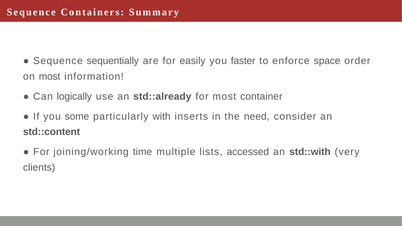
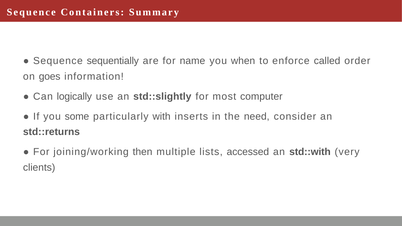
easily: easily -> name (192, 61)
faster: faster -> when (243, 61)
space: space -> called (327, 61)
on most: most -> goes (50, 77)
std::already: std::already -> std::slightly (162, 97)
container: container -> computer (261, 97)
std::content: std::content -> std::returns (51, 132)
time: time -> then (143, 152)
